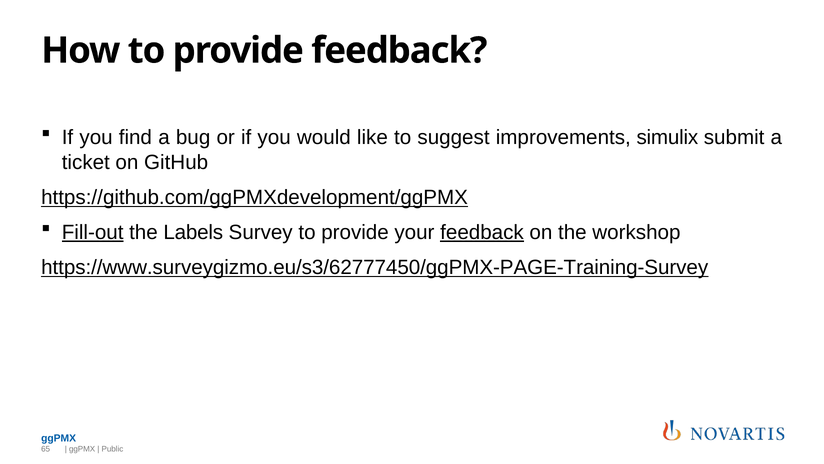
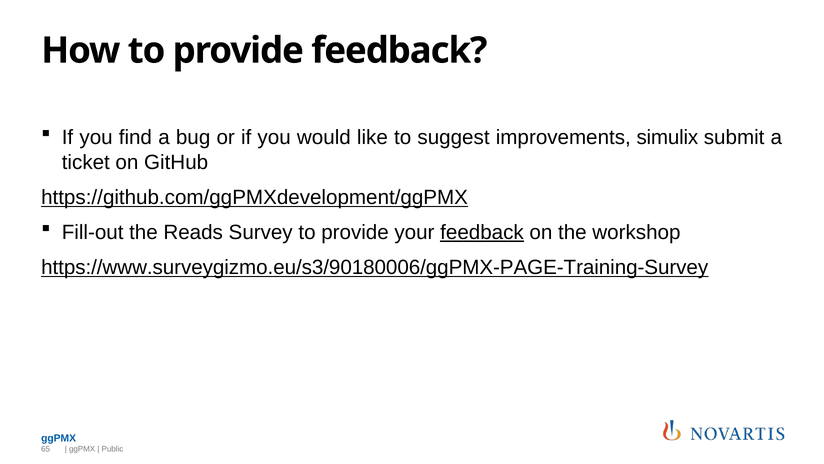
Fill-out underline: present -> none (93, 232)
Labels: Labels -> Reads (193, 232)
https://www.surveygizmo.eu/s3/62777450/ggPMX-PAGE-Training-Survey: https://www.surveygizmo.eu/s3/62777450/ggPMX-PAGE-Training-Survey -> https://www.surveygizmo.eu/s3/90180006/ggPMX-PAGE-Training-Survey (375, 267)
